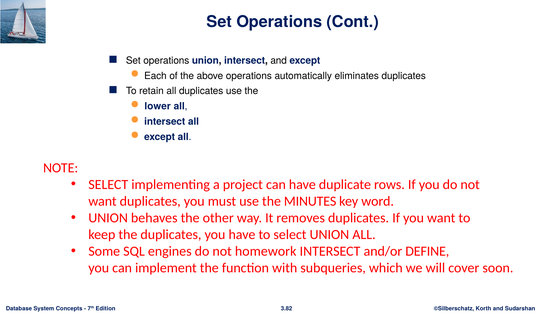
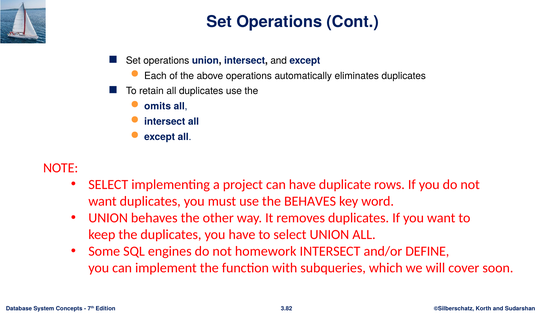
lower: lower -> omits (158, 106)
the MINUTES: MINUTES -> BEHAVES (310, 201)
